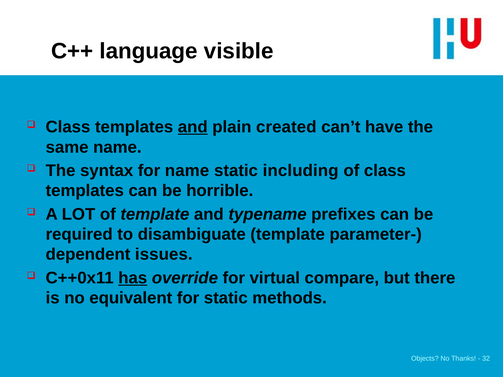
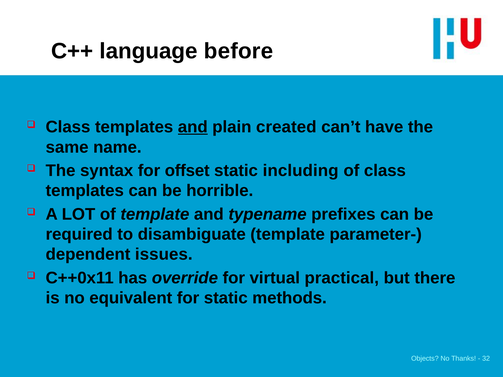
visible: visible -> before (239, 51)
for name: name -> offset (187, 171)
has underline: present -> none (133, 278)
compare: compare -> practical (342, 278)
